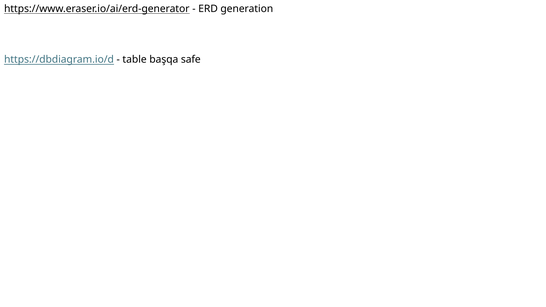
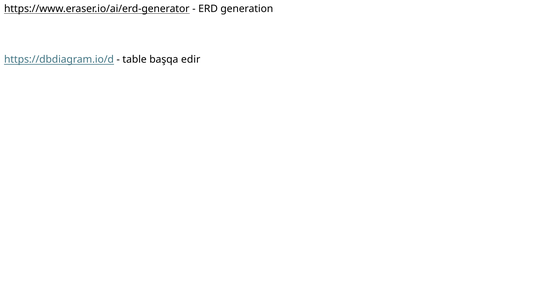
safe: safe -> edir (191, 60)
